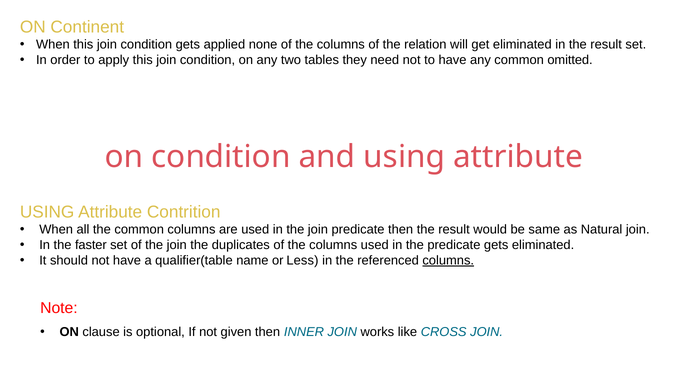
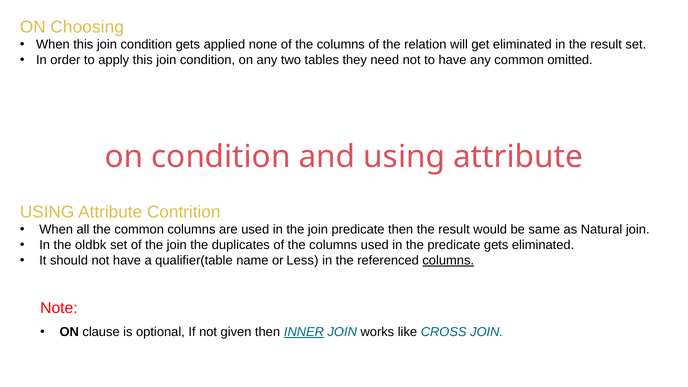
Continent: Continent -> Choosing (87, 27)
faster: faster -> oldbk (91, 245)
INNER underline: none -> present (304, 332)
